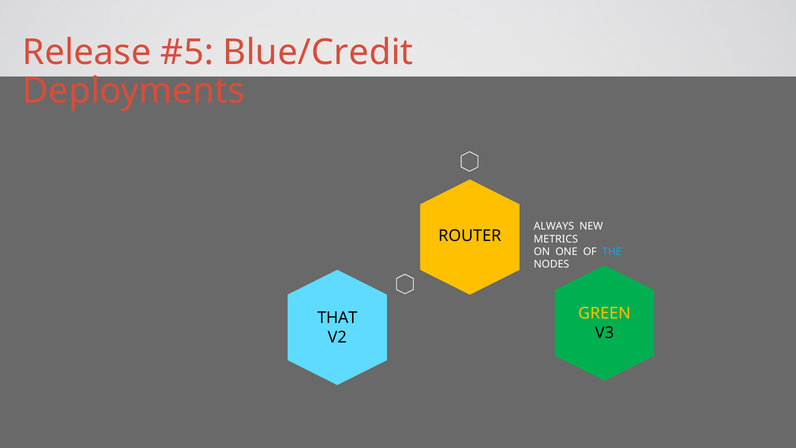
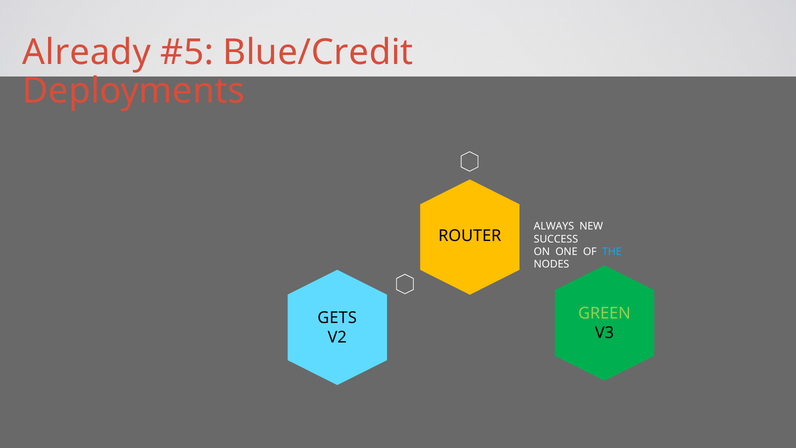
Release: Release -> Already (87, 52)
METRICS: METRICS -> SUCCESS (556, 239)
GREEN colour: yellow -> light green (604, 313)
THAT: THAT -> GETS (337, 317)
